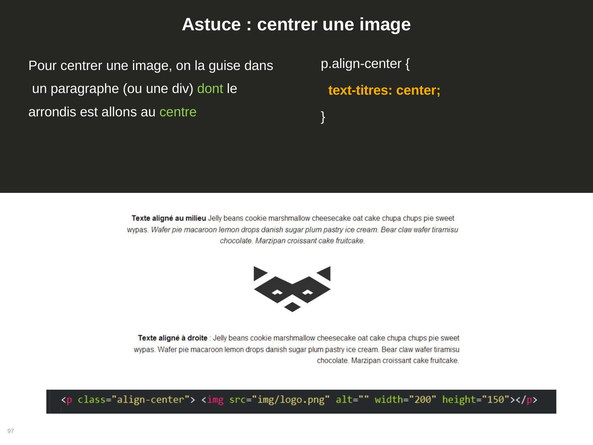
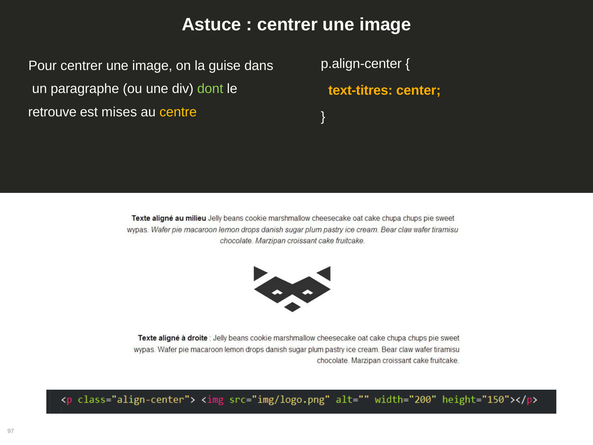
arrondis: arrondis -> retrouve (52, 112)
allons: allons -> mises (119, 112)
centre colour: light green -> yellow (178, 112)
